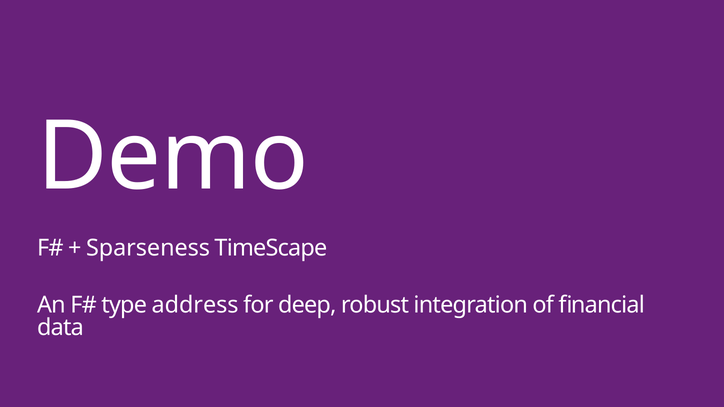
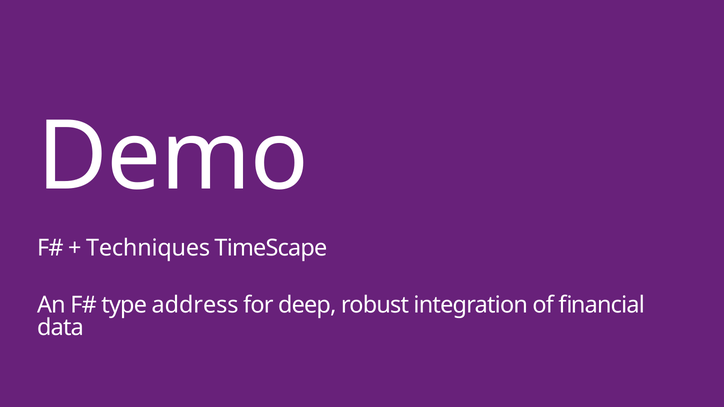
Sparseness: Sparseness -> Techniques (148, 249)
